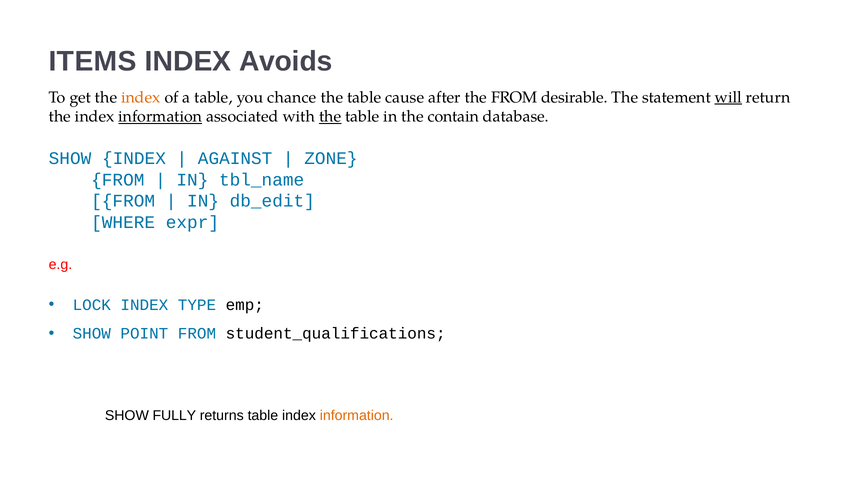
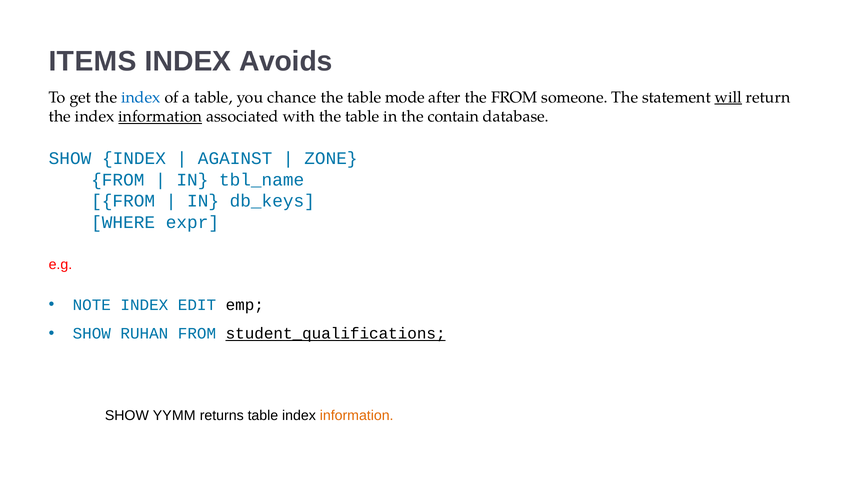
index colour: orange -> blue (141, 97)
cause: cause -> mode (405, 97)
desirable: desirable -> someone (575, 97)
the underline: present -> none (330, 116)
db_edit: db_edit -> db_keys (272, 201)
LOCK: LOCK -> NOTE (92, 305)
TYPE: TYPE -> EDIT (197, 305)
POINT: POINT -> RUHAN (144, 334)
student_qualifications underline: none -> present (336, 334)
FULLY: FULLY -> YYMM (174, 416)
